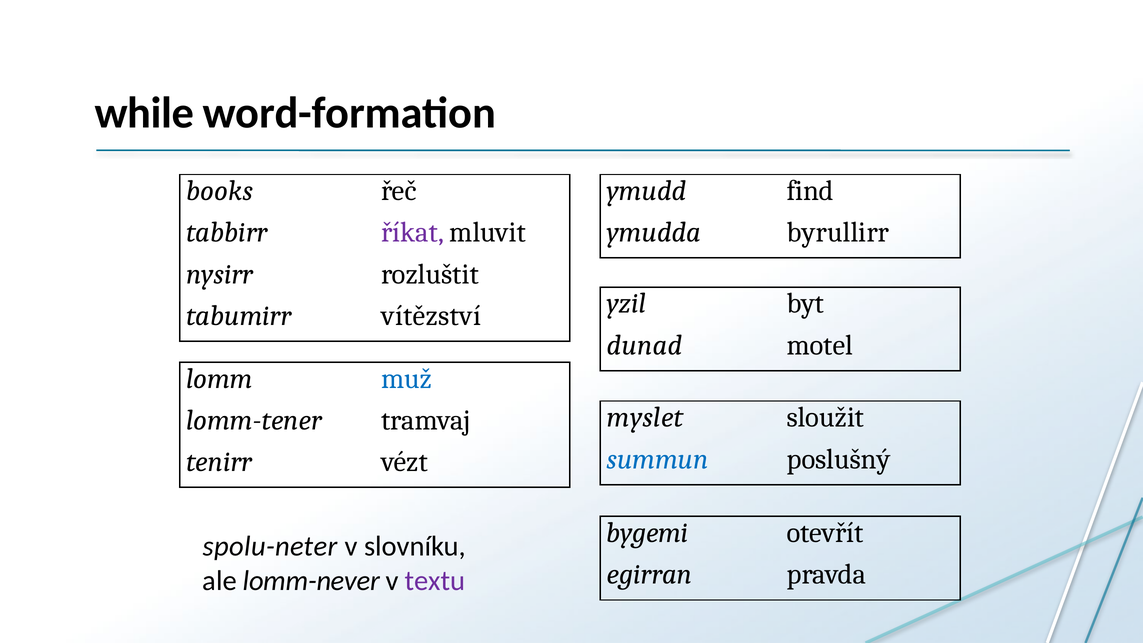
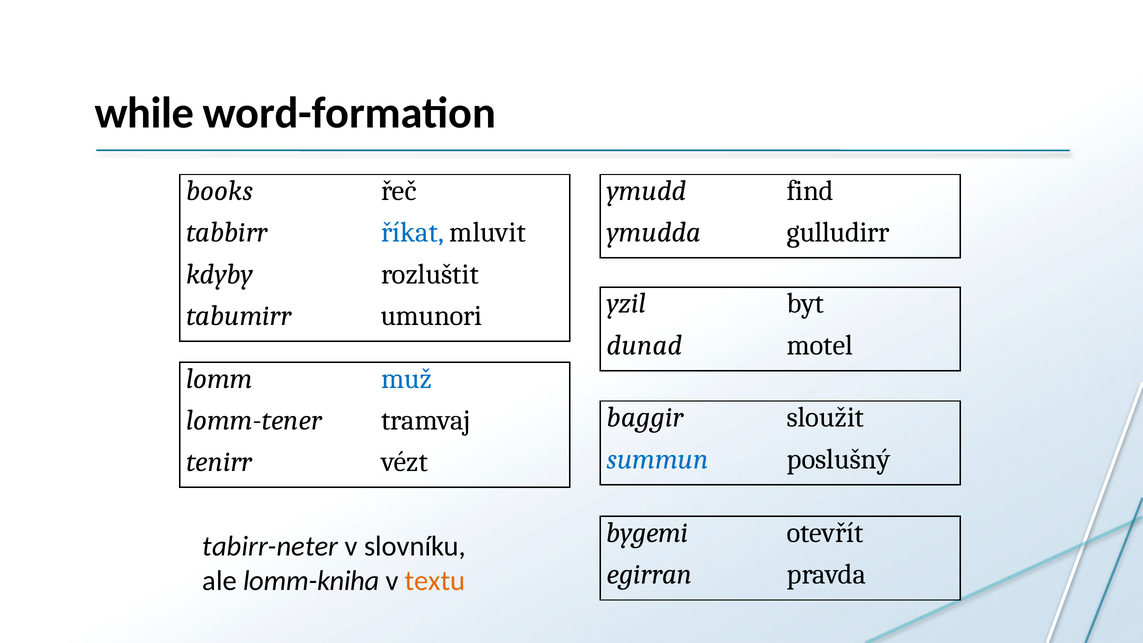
říkat colour: purple -> blue (413, 233)
byrullirr: byrullirr -> gulludirr (838, 233)
nysirr: nysirr -> kdyby (220, 274)
vítězství: vítězství -> umunori (431, 316)
myslet: myslet -> baggir (645, 417)
spolu-neter: spolu-neter -> tabirr-neter (270, 547)
lomm-never: lomm-never -> lomm-kniha (311, 581)
textu colour: purple -> orange (435, 581)
